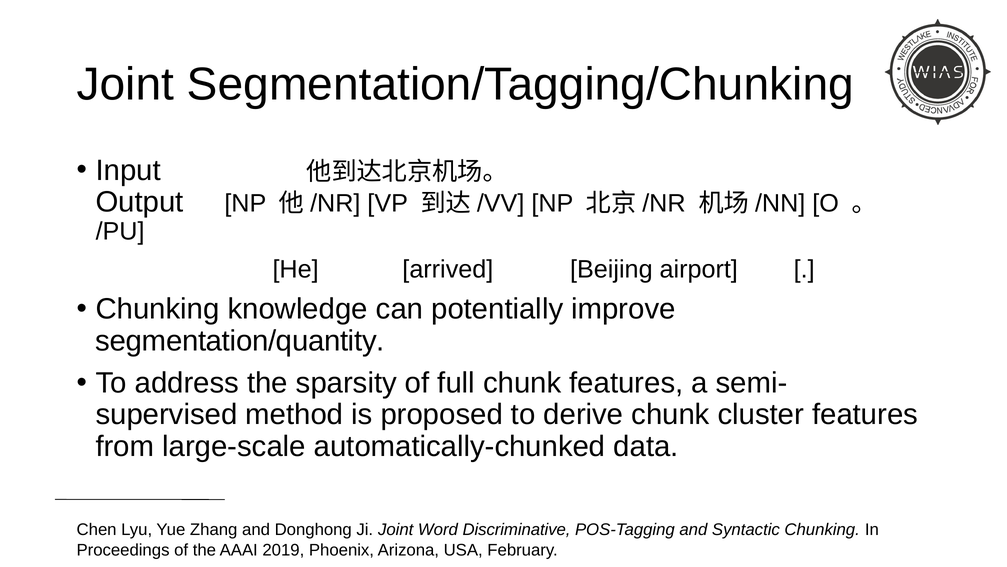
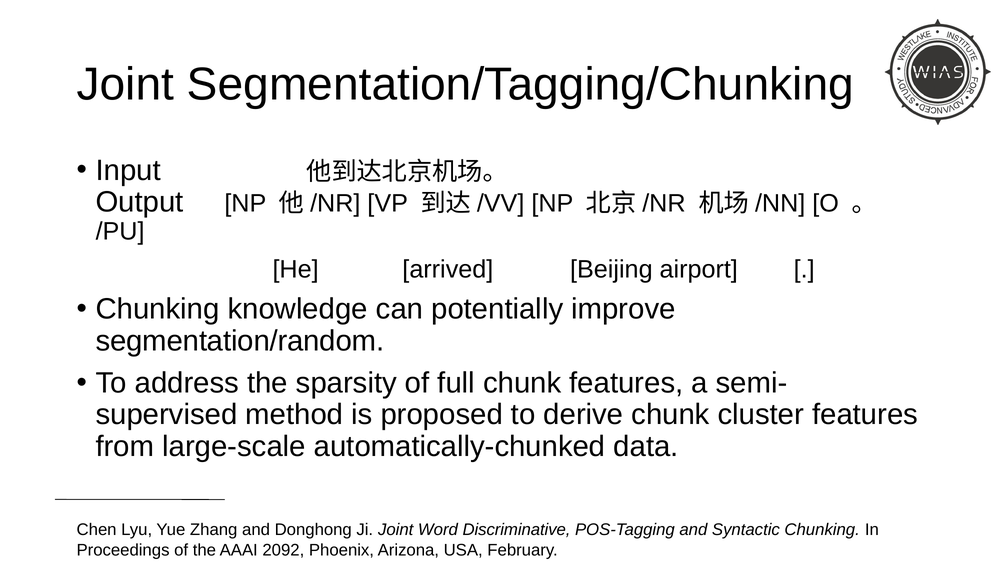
segmentation/quantity: segmentation/quantity -> segmentation/random (240, 341)
2019: 2019 -> 2092 (283, 550)
